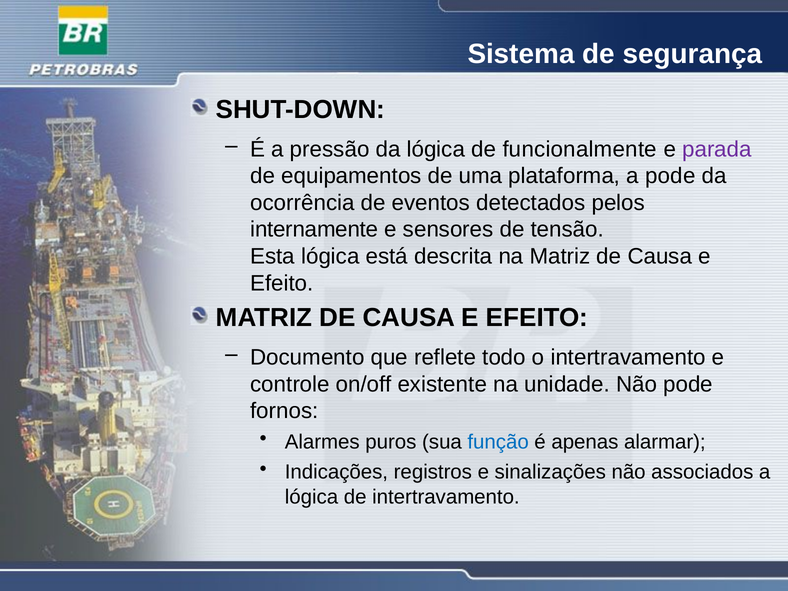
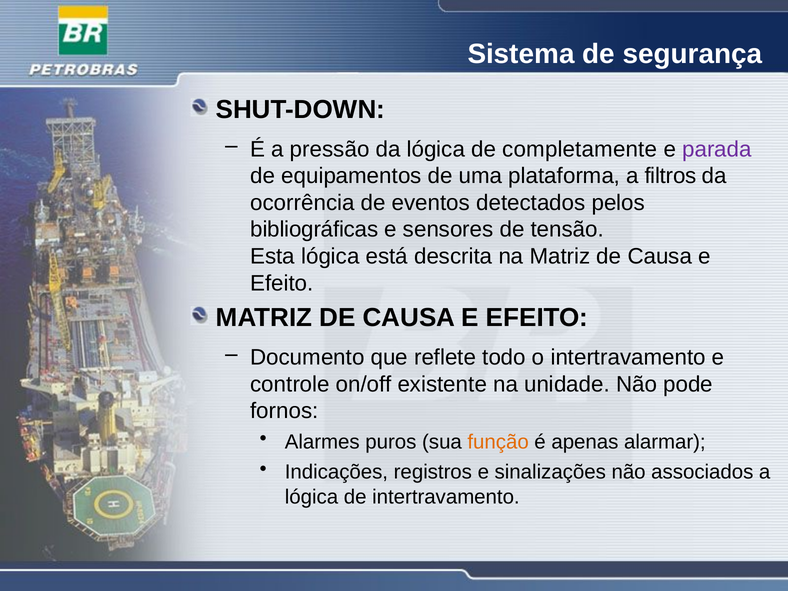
funcionalmente: funcionalmente -> completamente (580, 149)
a pode: pode -> filtros (671, 176)
internamente: internamente -> bibliográficas (314, 230)
função colour: blue -> orange (498, 442)
